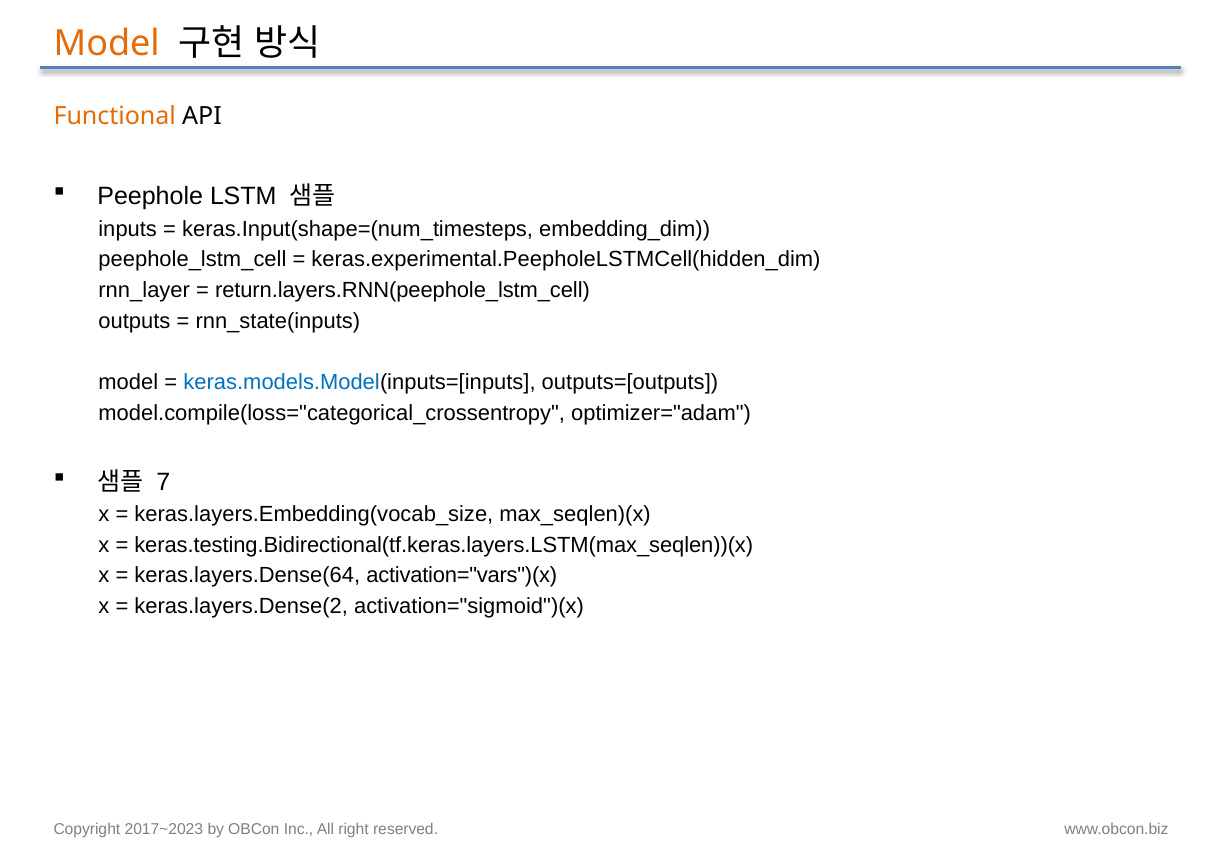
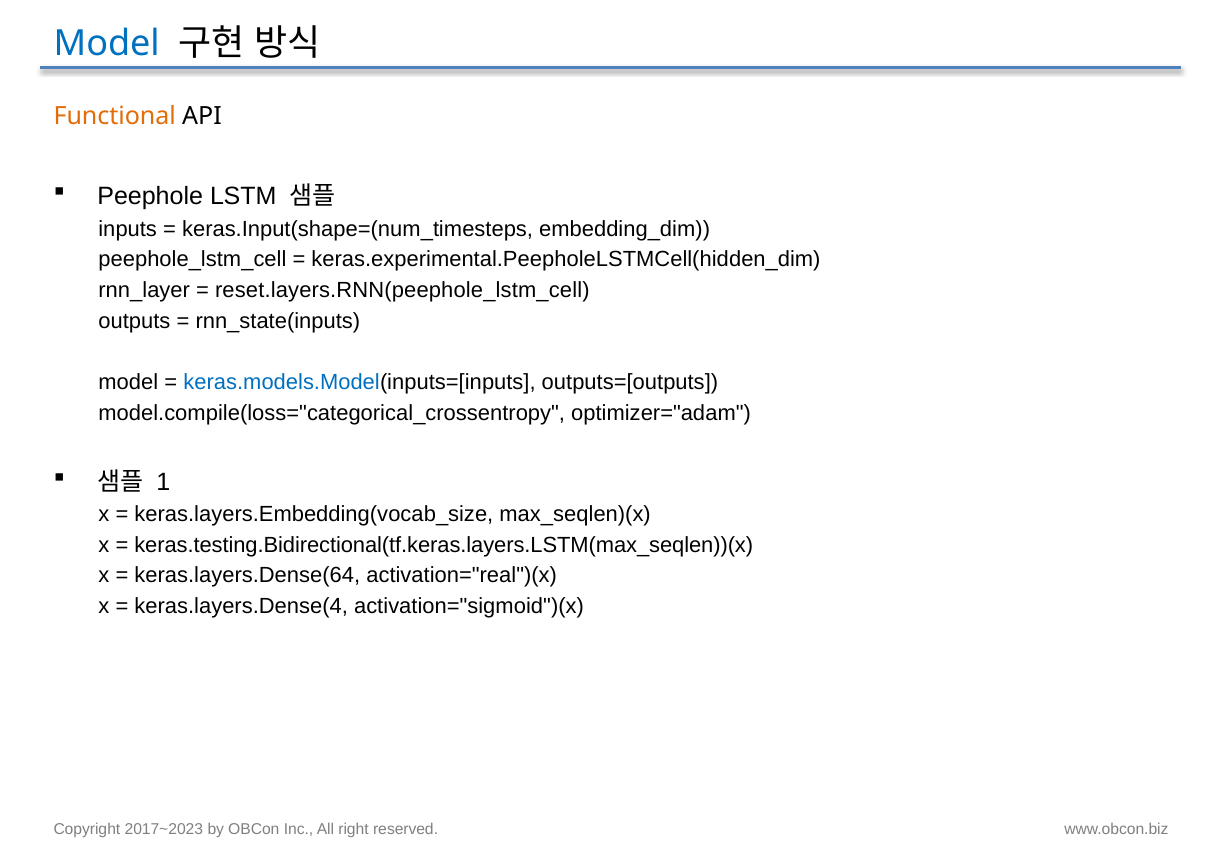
Model colour: orange -> blue (107, 44)
return.layers.RNN(peephole_lstm_cell: return.layers.RNN(peephole_lstm_cell -> reset.layers.RNN(peephole_lstm_cell (402, 290)
7: 7 -> 1 (163, 482)
activation="vars")(x: activation="vars")(x -> activation="real")(x (462, 576)
keras.layers.Dense(2: keras.layers.Dense(2 -> keras.layers.Dense(4 (241, 606)
